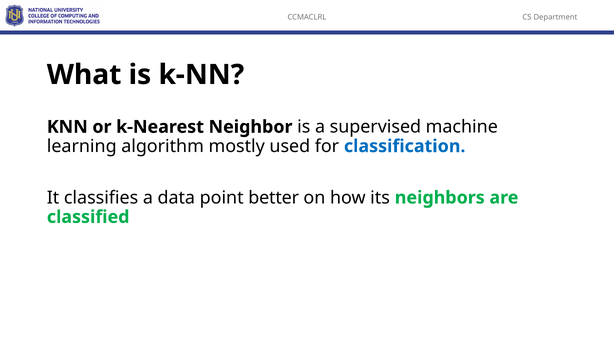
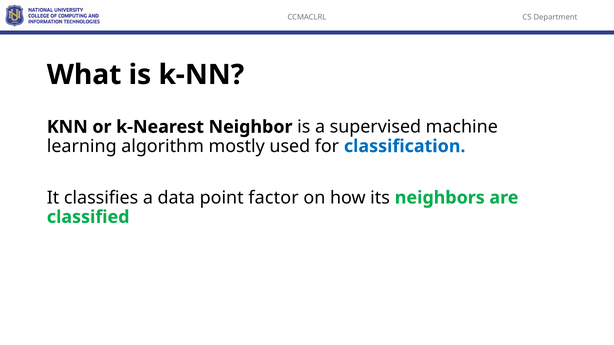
better: better -> factor (274, 198)
